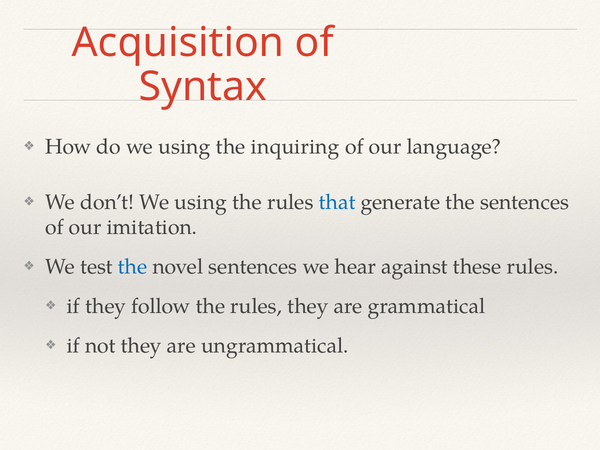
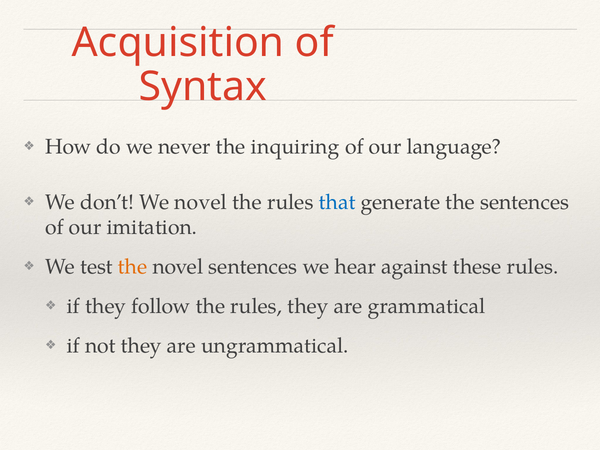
do we using: using -> never (185, 147)
don’t We using: using -> novel (201, 202)
the colour: blue -> orange (133, 267)
